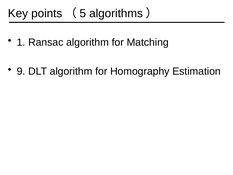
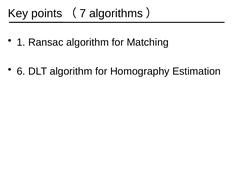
5: 5 -> 7 (83, 13)
9: 9 -> 6 (21, 71)
